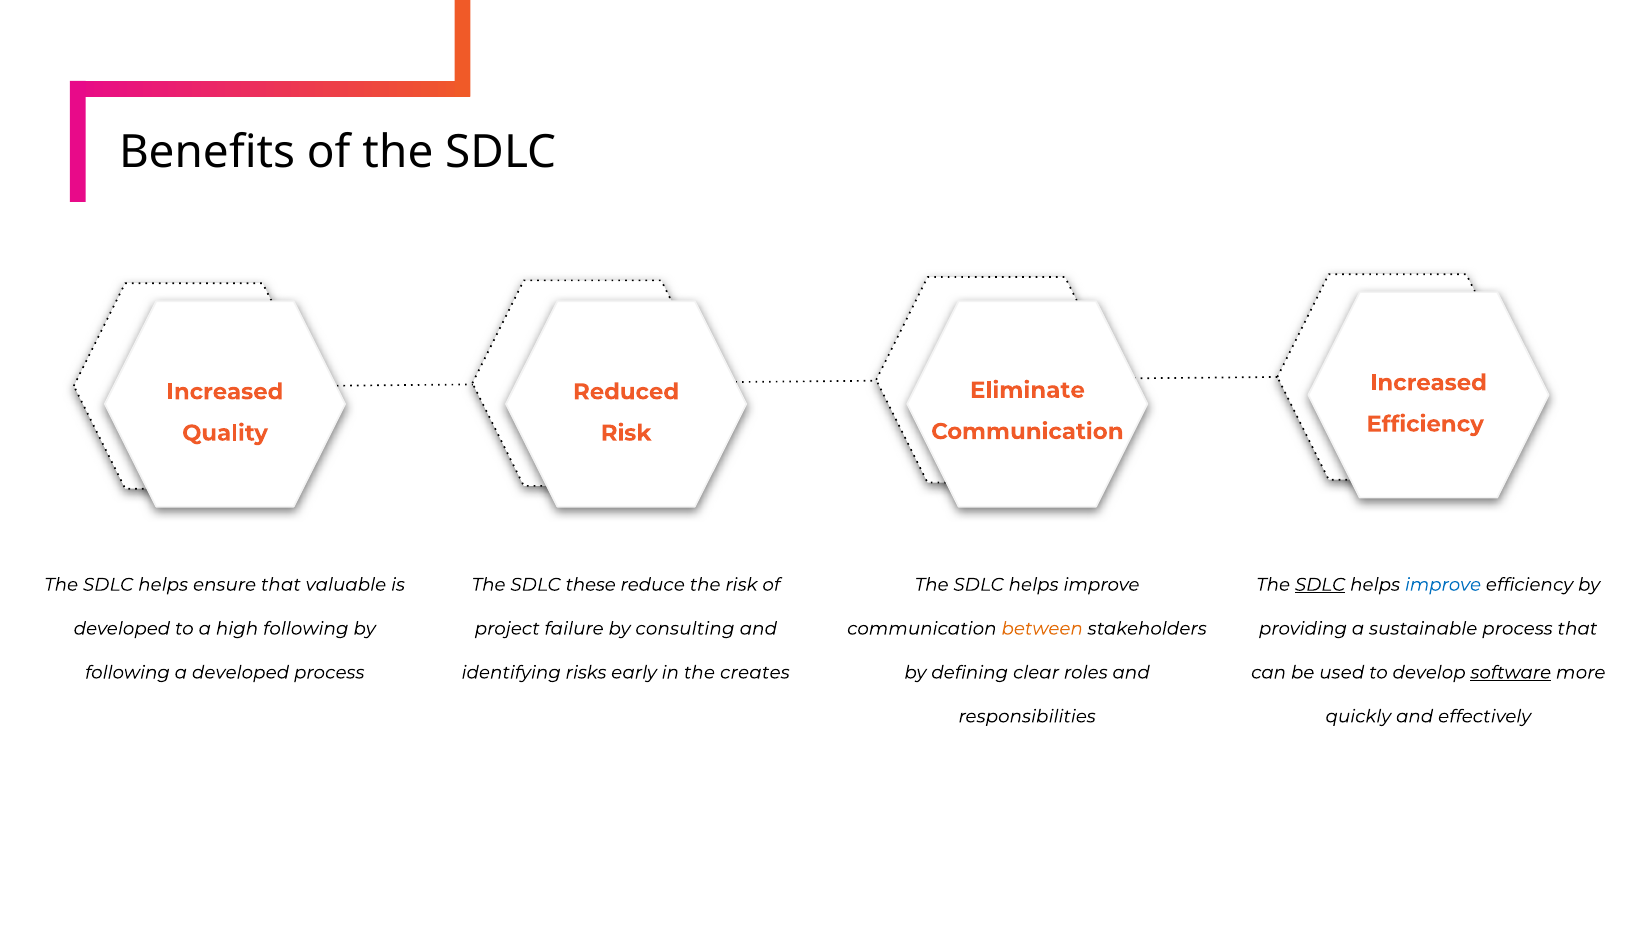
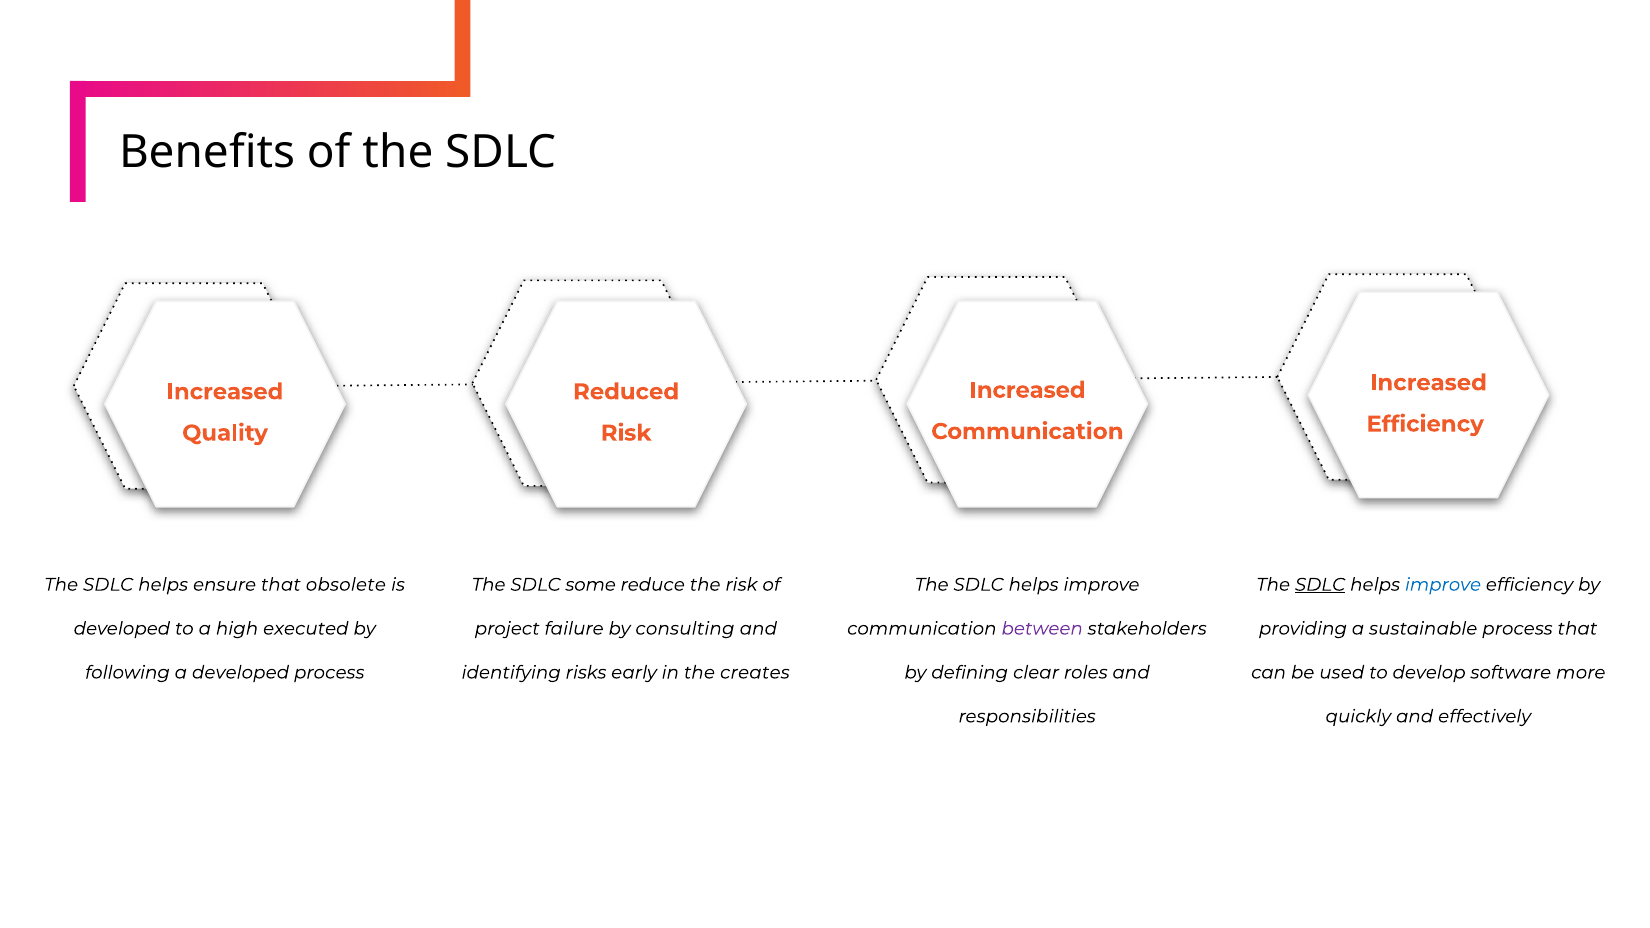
Eliminate: Eliminate -> Increased (1028, 390)
valuable: valuable -> obsolete (346, 585)
these: these -> some (591, 585)
high following: following -> executed (306, 629)
between colour: orange -> purple (1042, 629)
software underline: present -> none (1511, 673)
